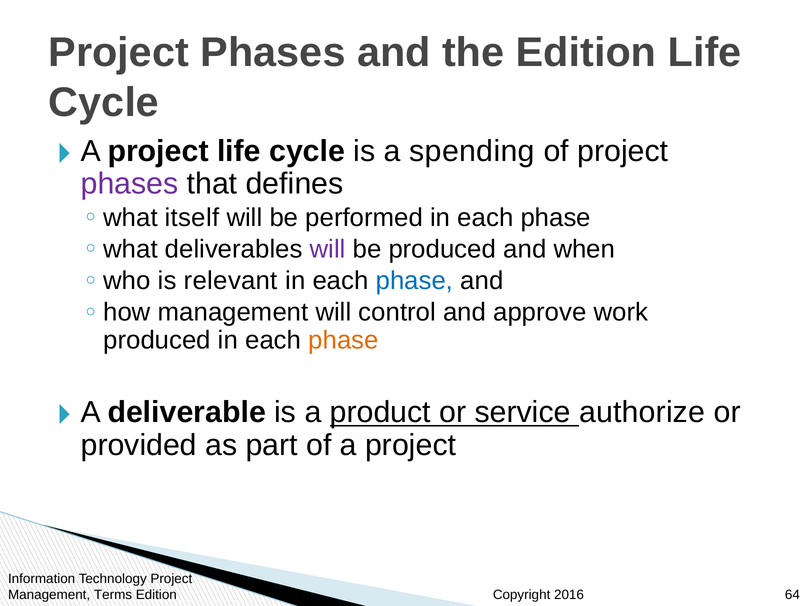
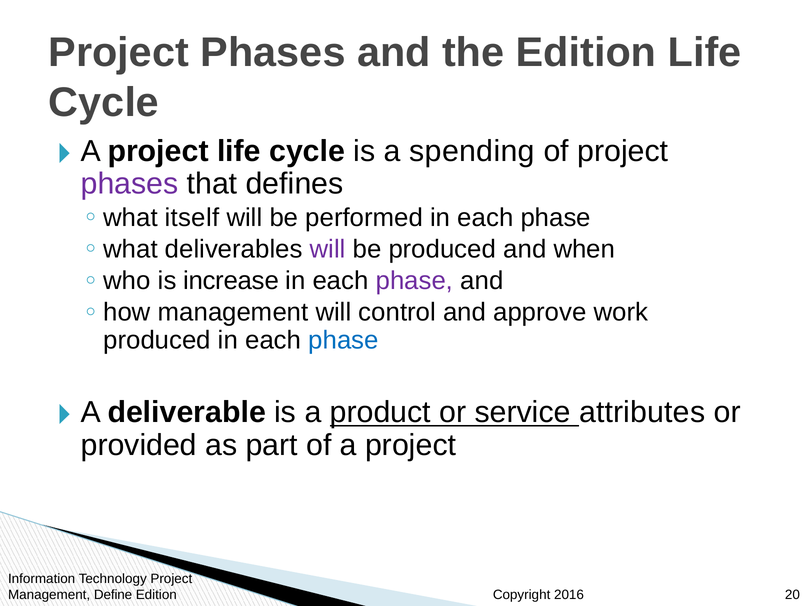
relevant: relevant -> increase (231, 281)
phase colour: blue -> purple (414, 281)
phase colour: orange -> blue (343, 340)
authorize: authorize -> attributes (642, 412)
Terms: Terms -> Define (113, 595)
64: 64 -> 20 (792, 595)
